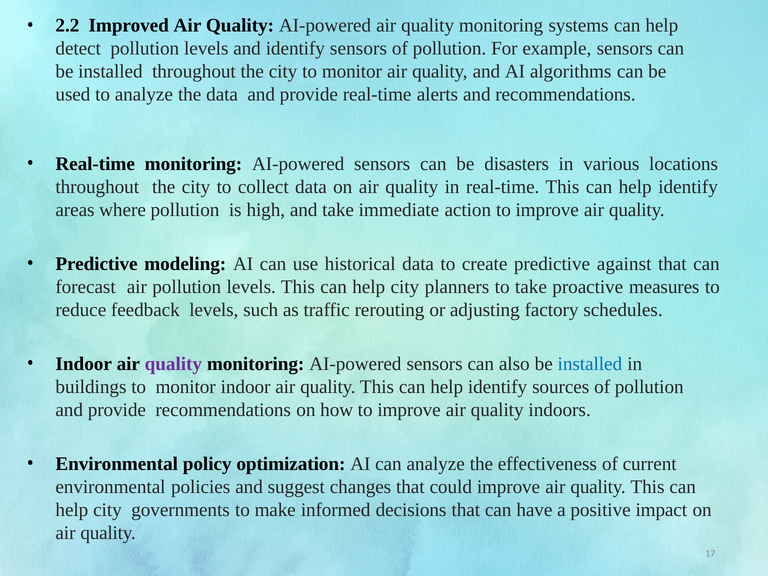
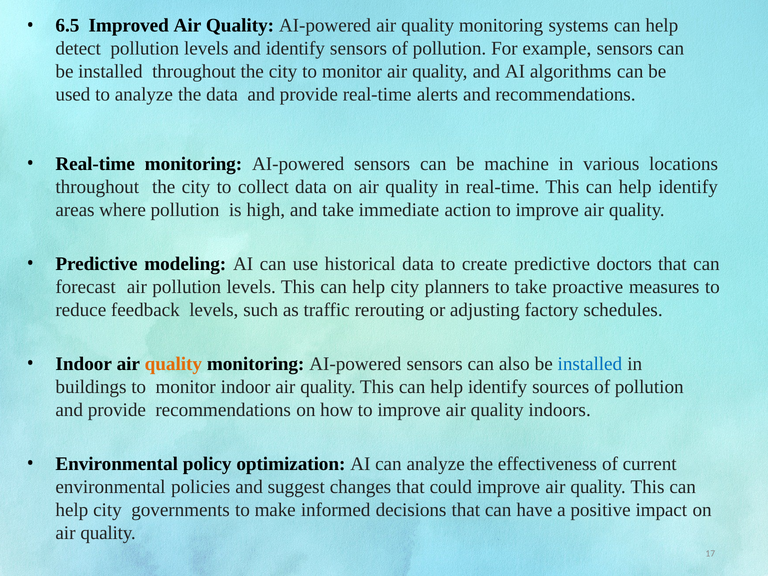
2.2: 2.2 -> 6.5 (67, 25)
disasters: disasters -> machine (517, 164)
against: against -> doctors (624, 264)
quality colour: purple -> orange (173, 364)
